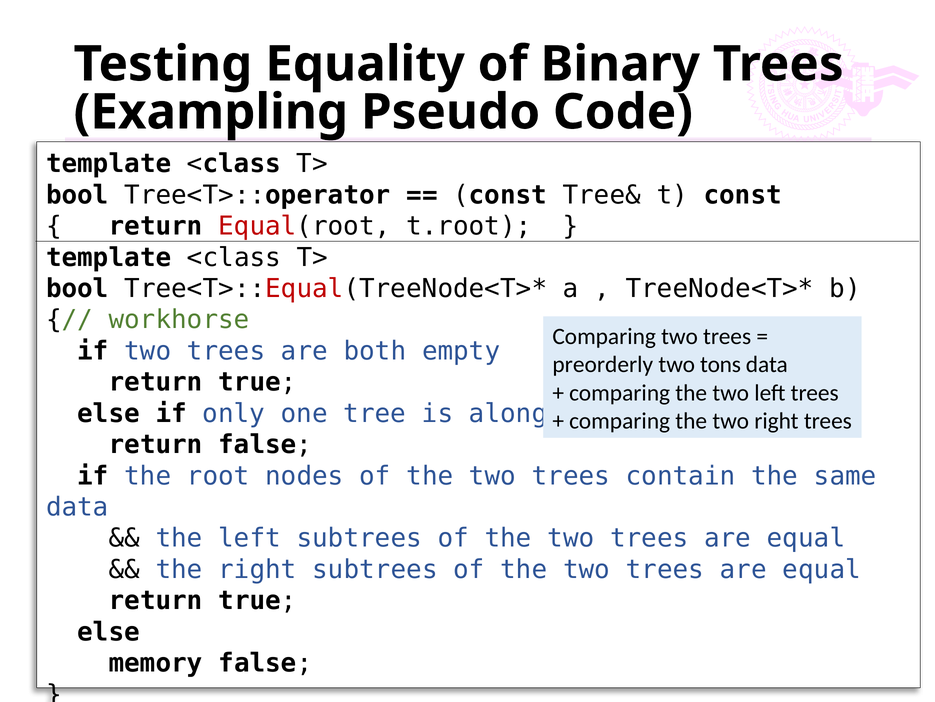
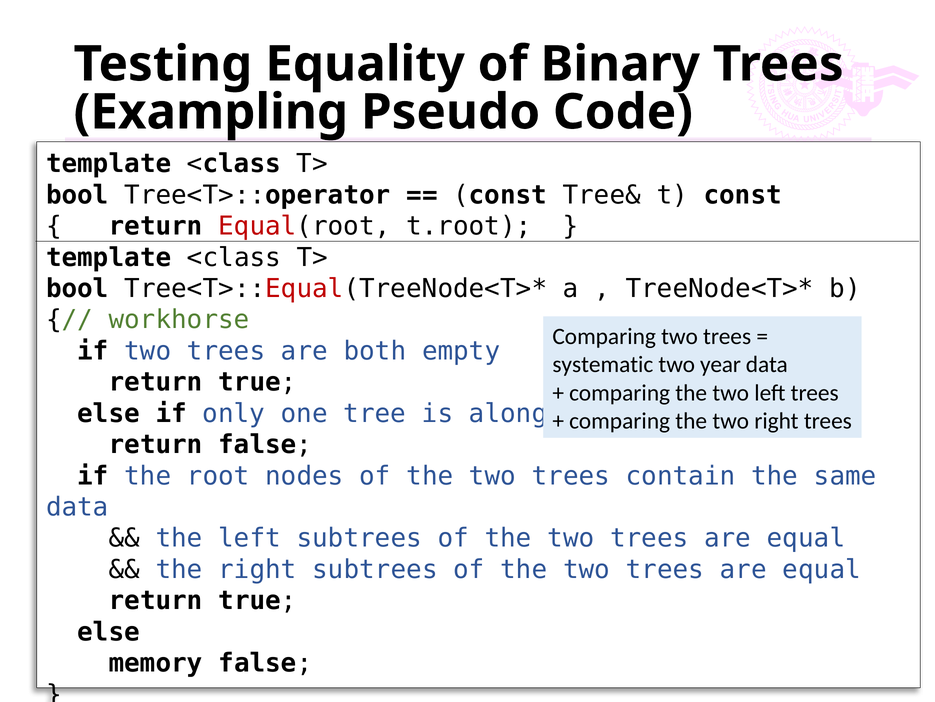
preorderly: preorderly -> systematic (603, 364)
tons: tons -> year (720, 364)
